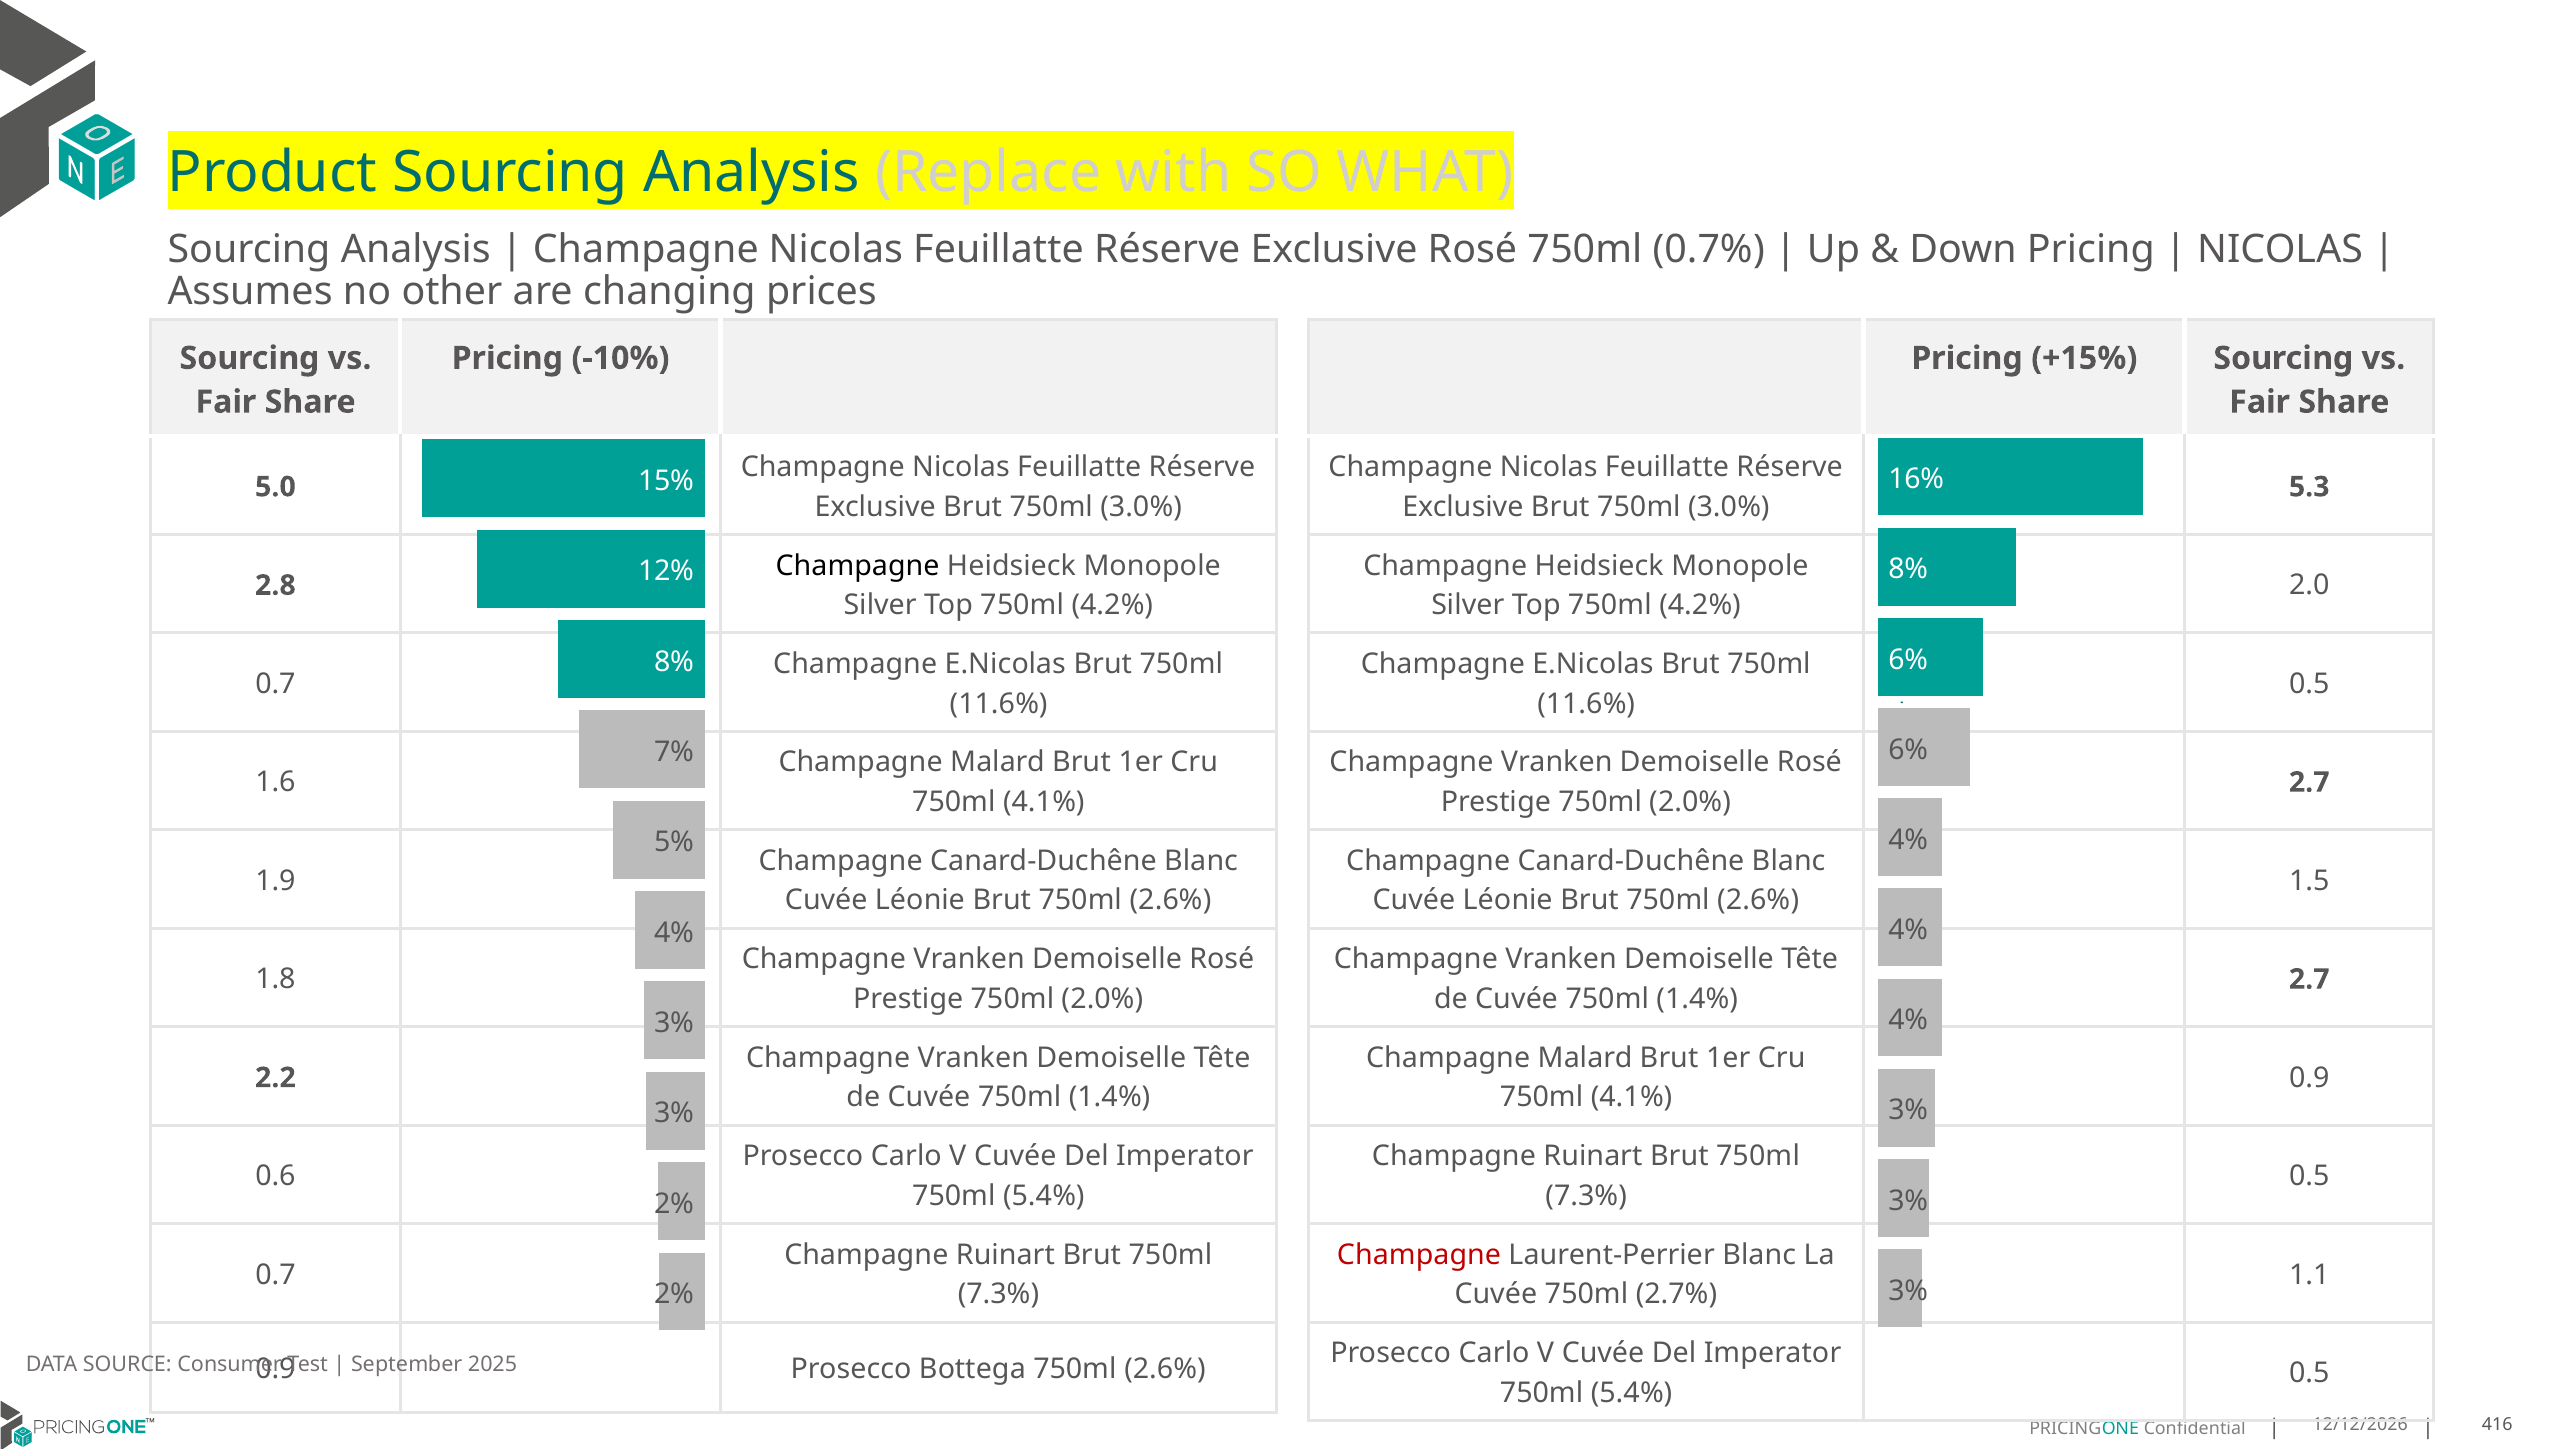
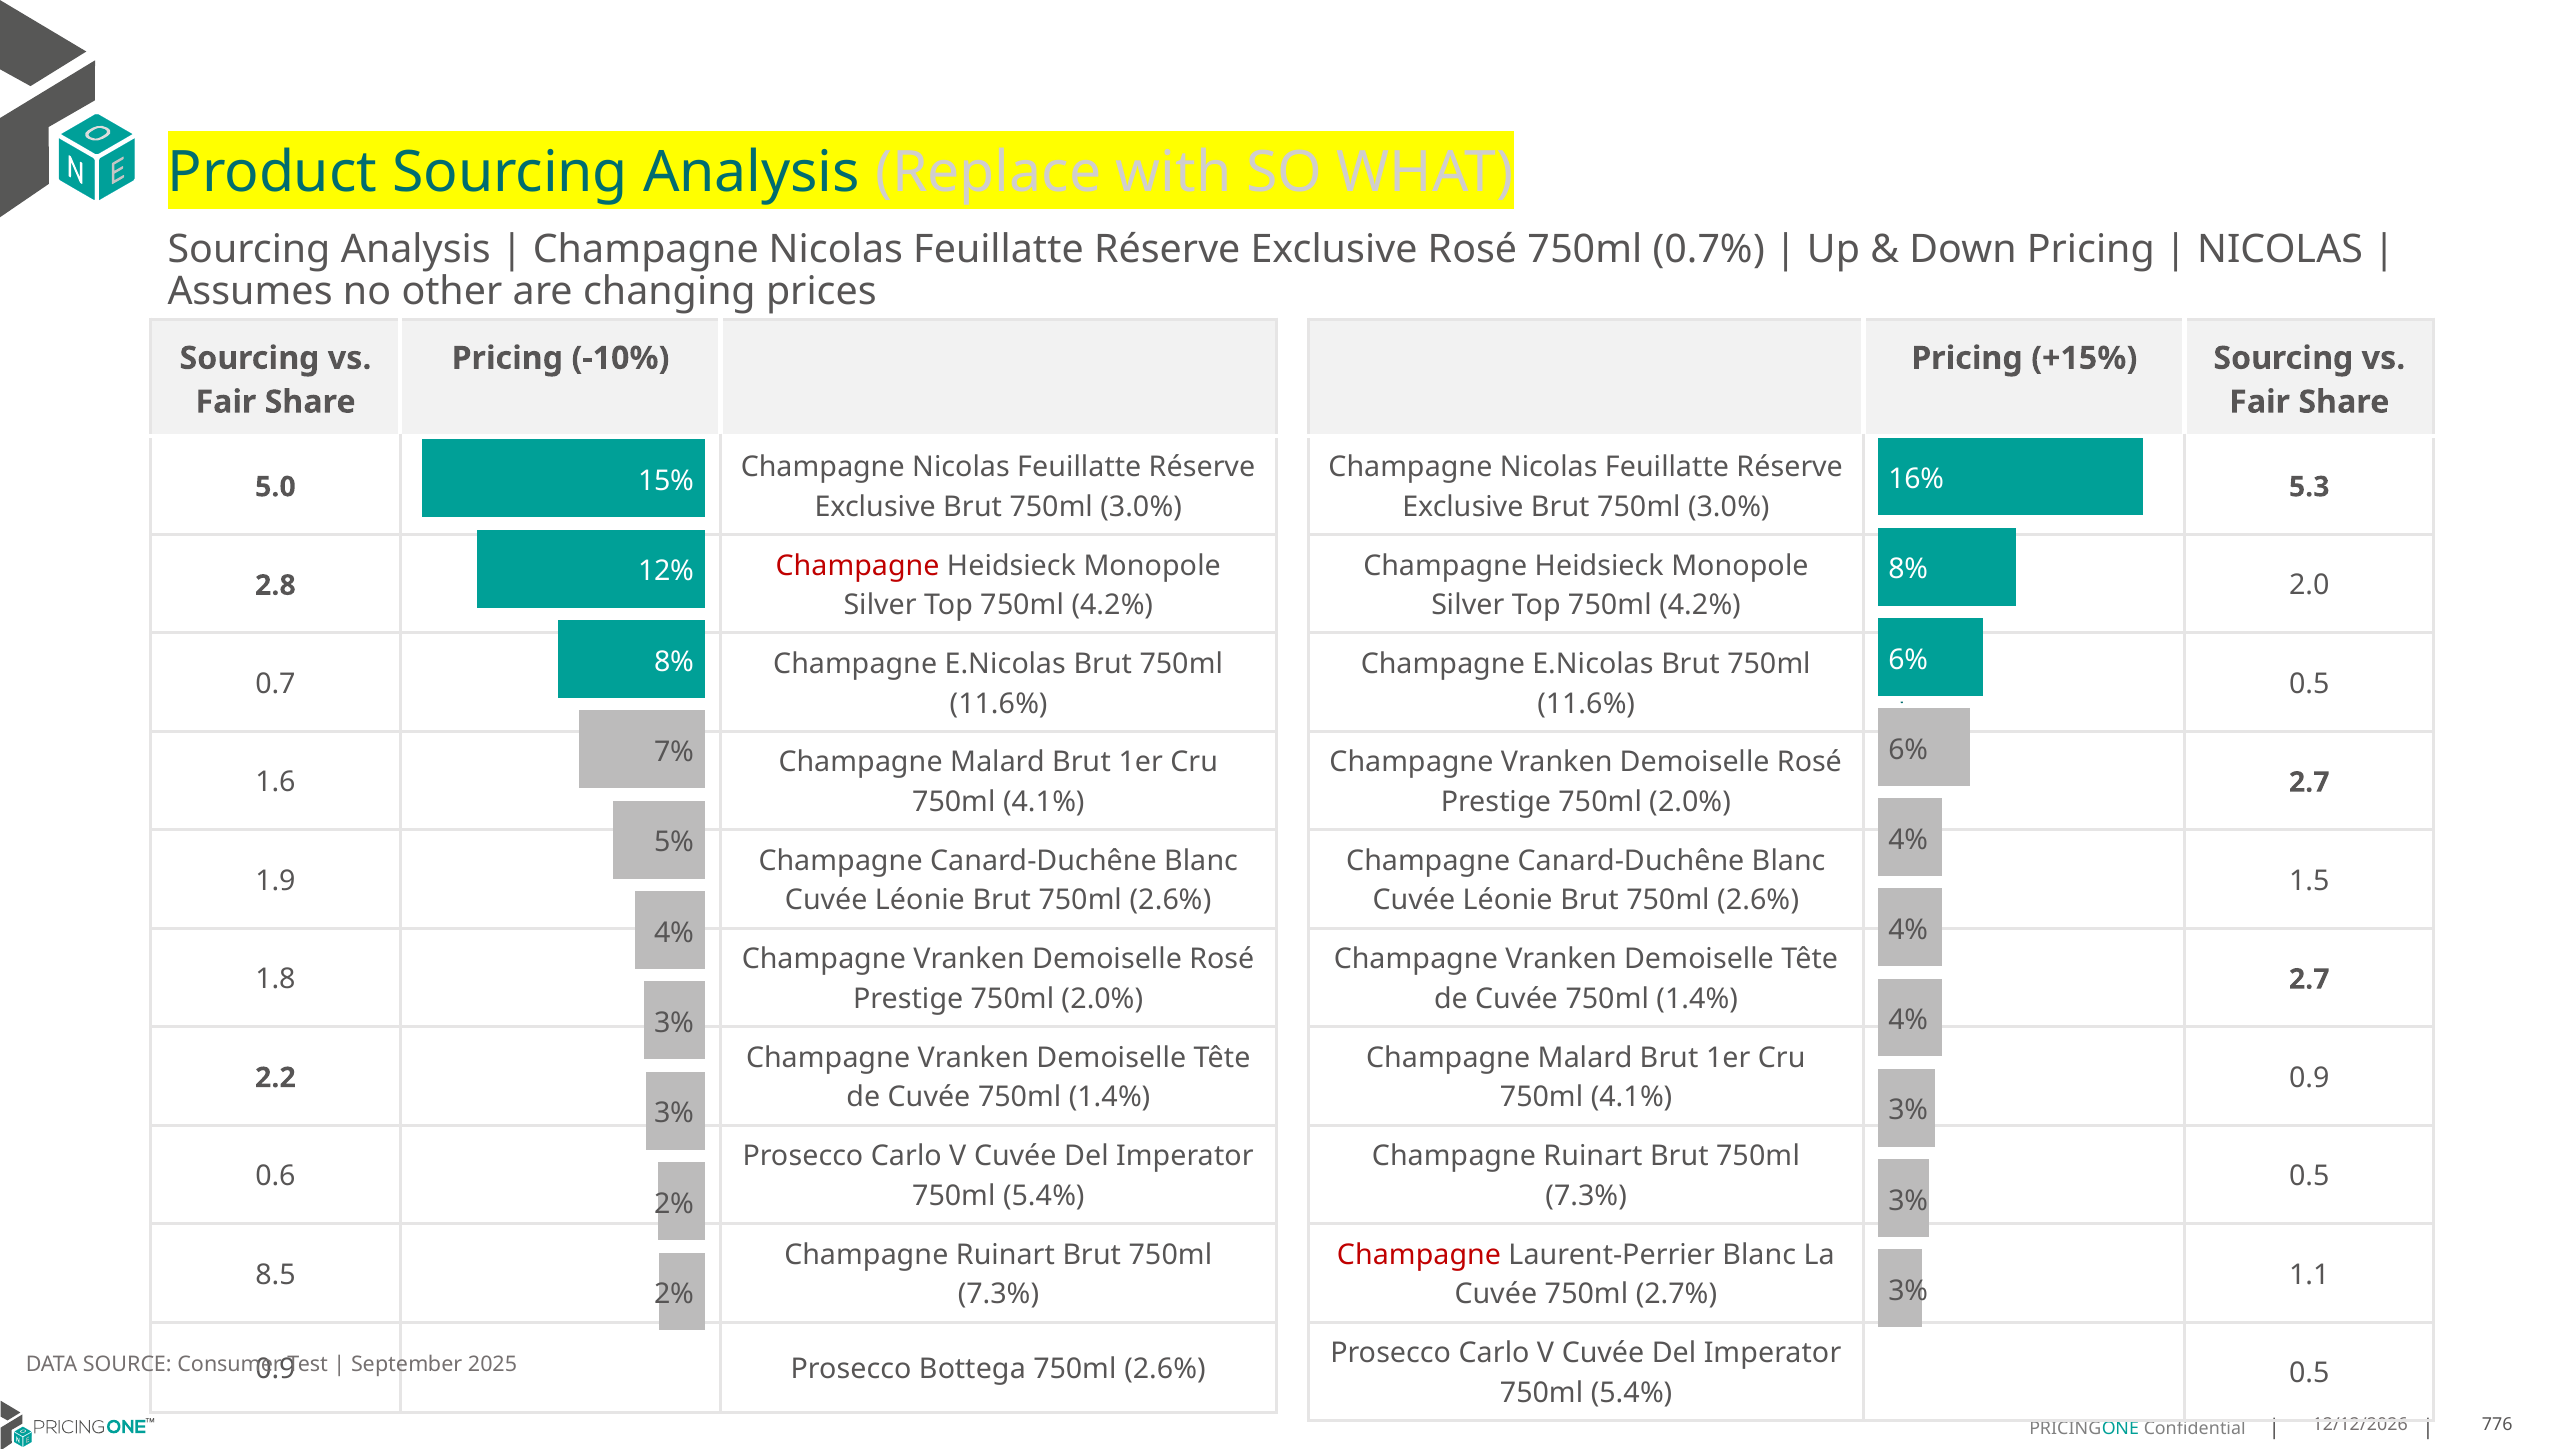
Champagne colour: black -> red (858, 566)
0.7: 0.7 -> 8.5 (275, 1275)
416: 416 -> 776 (2497, 1425)
